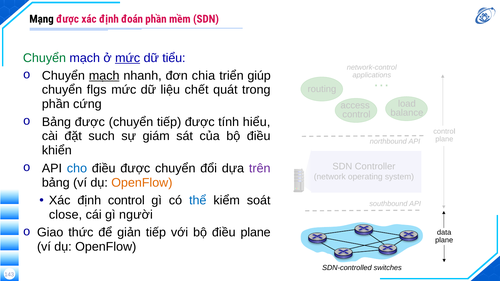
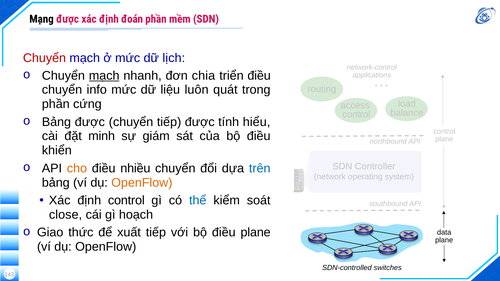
Chuyển colour: green -> red (44, 58)
mức underline: present -> none (128, 58)
tiểu: tiểu -> lịch (174, 58)
triển giúp: giúp -> điều (259, 76)
flgs: flgs -> info (97, 90)
chết: chết -> luôn (197, 90)
such: such -> minh (102, 136)
cho colour: blue -> orange (77, 168)
điều được: được -> nhiều (135, 168)
trên colour: purple -> blue (260, 168)
người: người -> hoạch (136, 215)
giản: giản -> xuất (129, 233)
